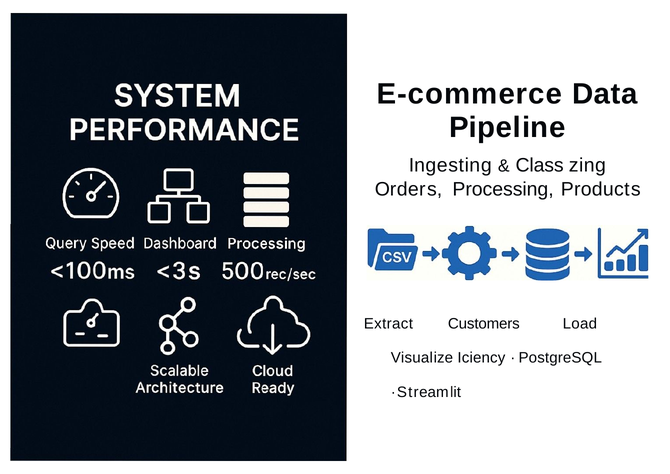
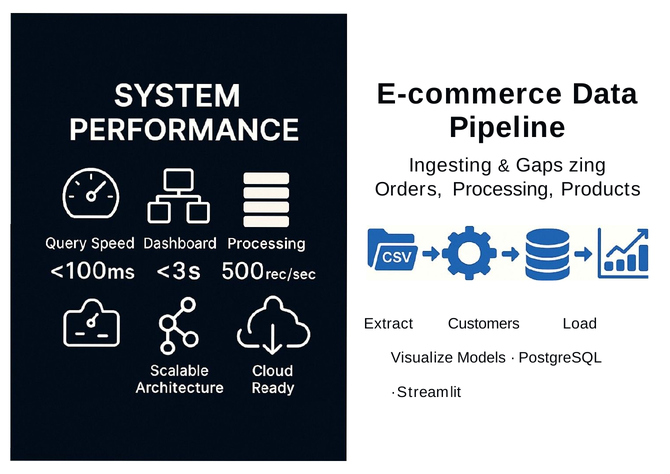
Class: Class -> Gaps (539, 165)
Iciency: Iciency -> Models (482, 358)
